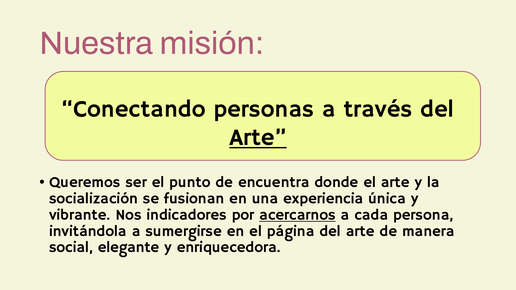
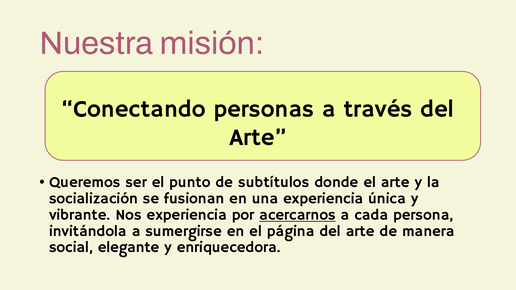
Arte underline: present -> none (258, 138)
encuentra: encuentra -> subtítulos (274, 183)
Nos indicadores: indicadores -> experiencia (187, 215)
